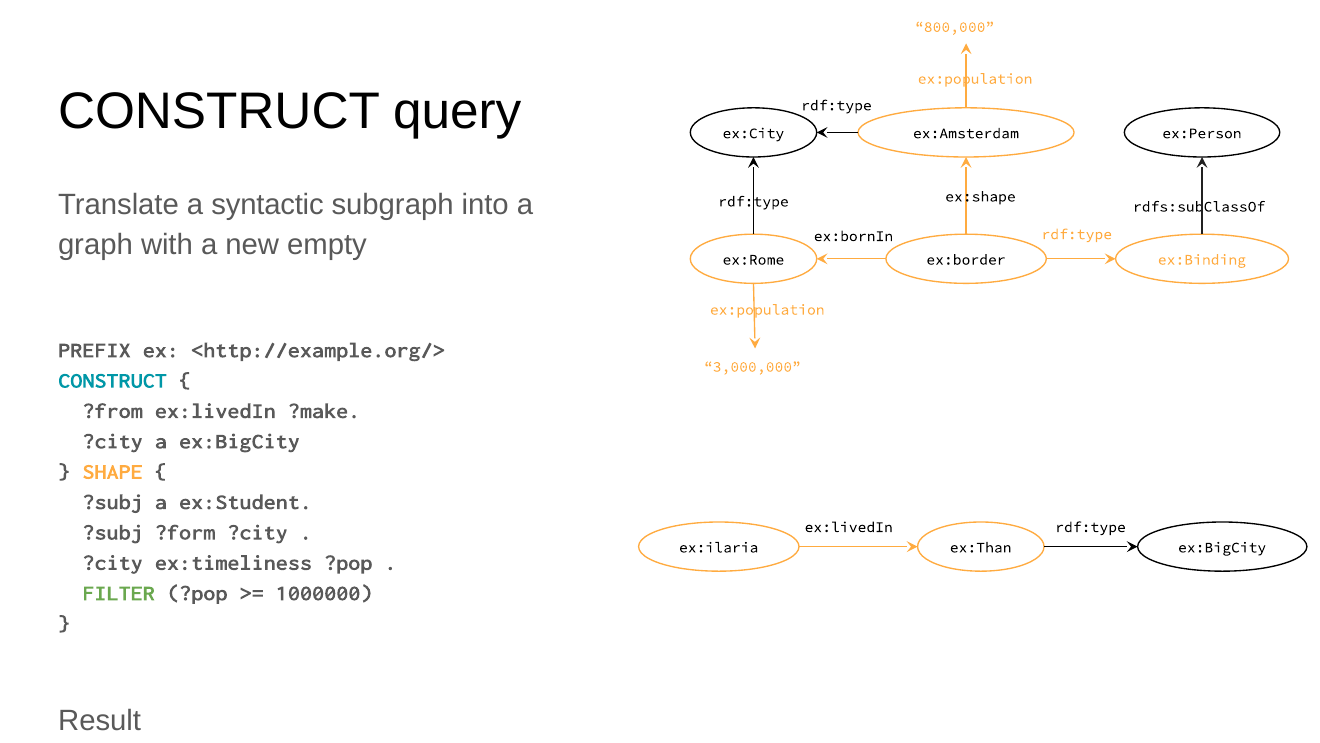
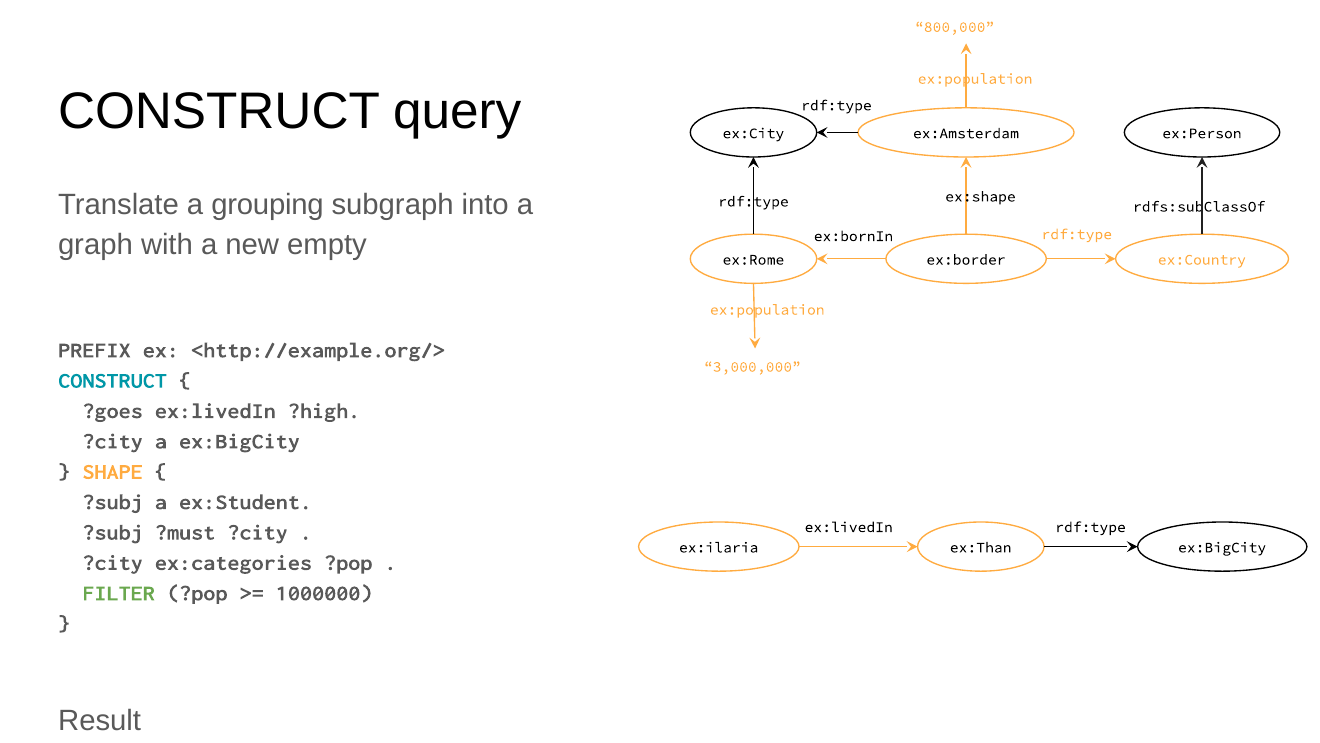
syntactic: syntactic -> grouping (268, 204)
ex:Binding: ex:Binding -> ex:Country (1202, 260)
?from: ?from -> ?goes (113, 411)
?make: ?make -> ?high (324, 411)
?form: ?form -> ?must (185, 532)
ex:timeliness: ex:timeliness -> ex:categories (233, 562)
